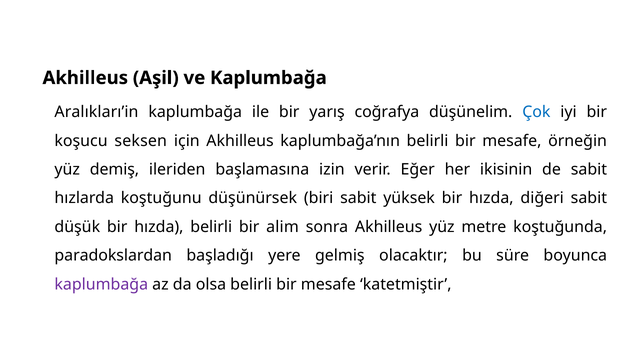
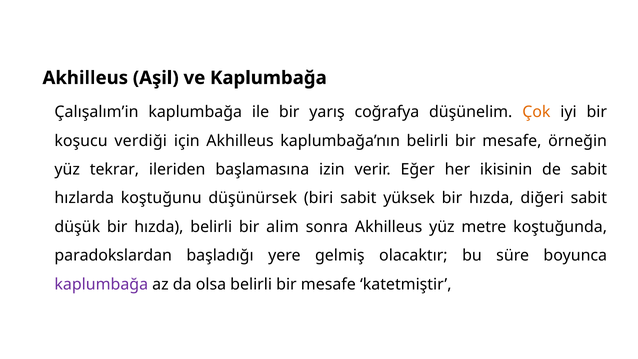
Aralıkları’in: Aralıkları’in -> Çalışalım’in (96, 112)
Çok colour: blue -> orange (536, 112)
seksen: seksen -> verdiği (141, 141)
demiş: demiş -> tekrar (114, 169)
